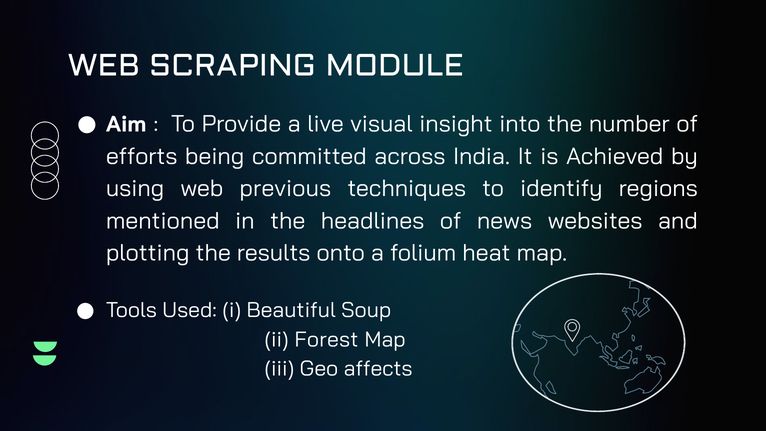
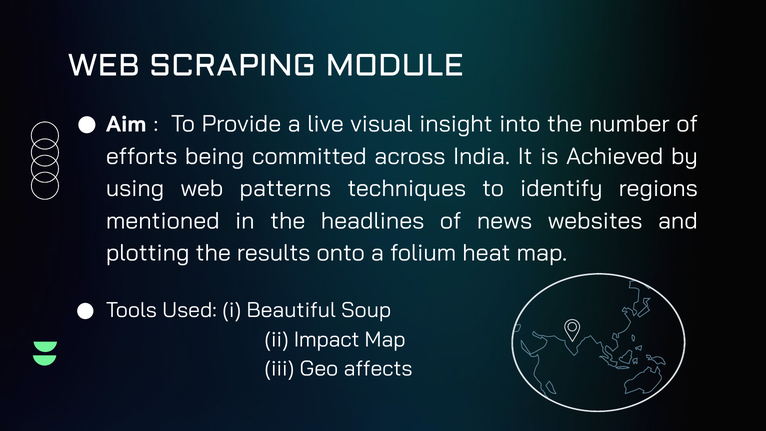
previous: previous -> patterns (285, 189)
Forest: Forest -> Impact (327, 339)
